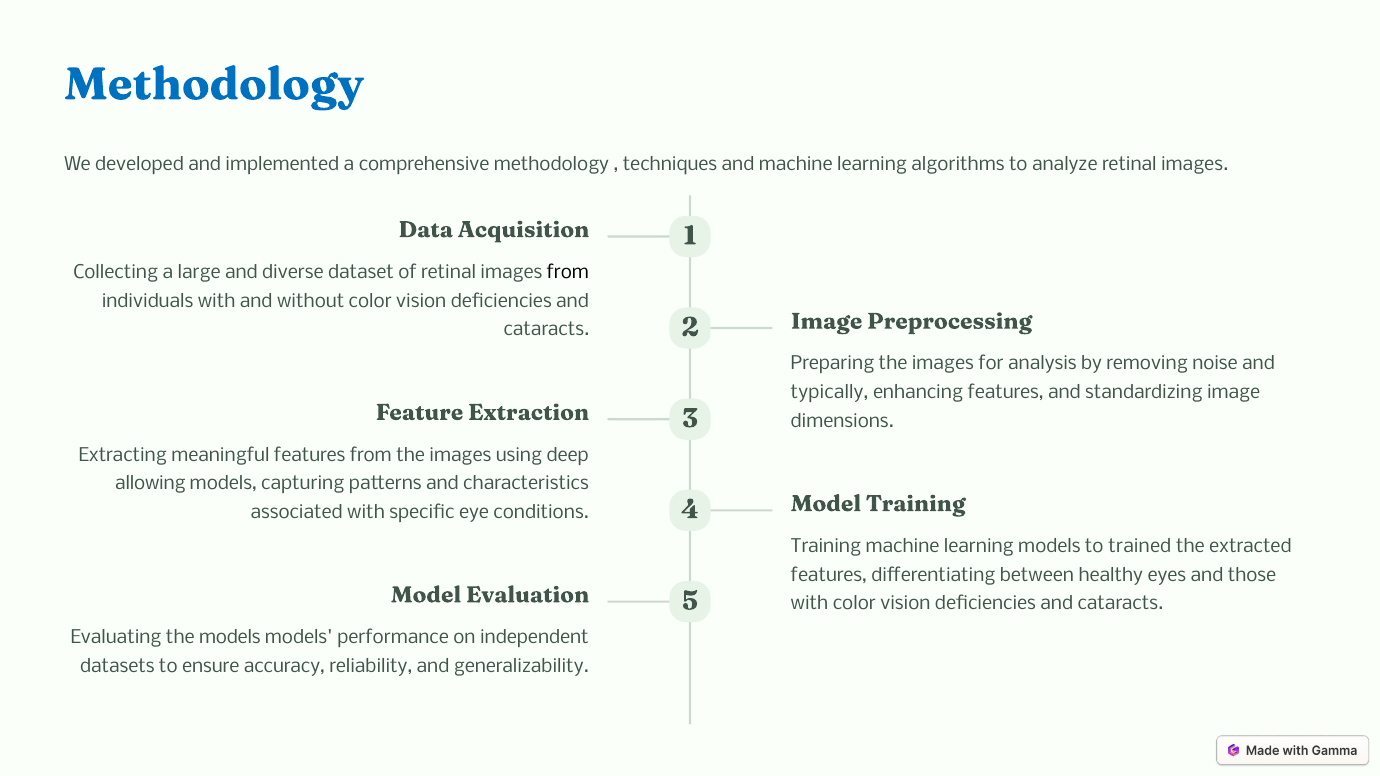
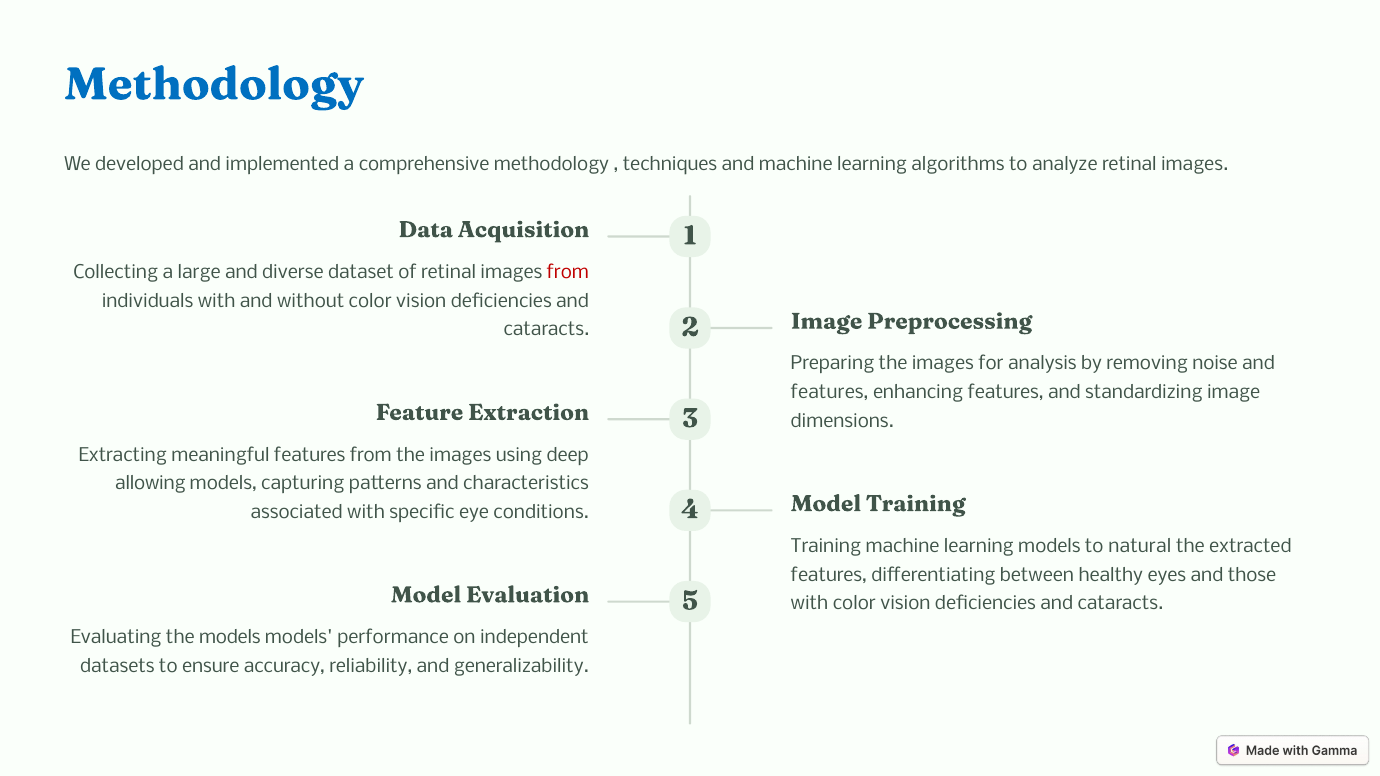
from colour: black -> red (568, 272)
typically: typically -> features (830, 393)
trained: trained -> natural (1140, 547)
